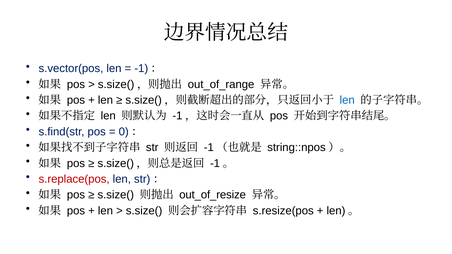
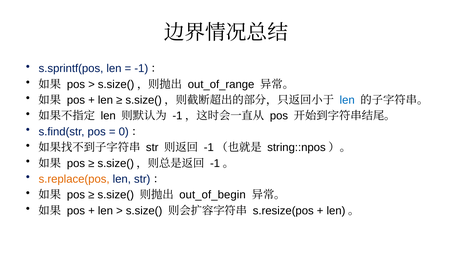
s.vector(pos: s.vector(pos -> s.sprintf(pos (71, 69)
s.replace(pos colour: red -> orange (74, 179)
out_of_resize: out_of_resize -> out_of_begin (212, 195)
